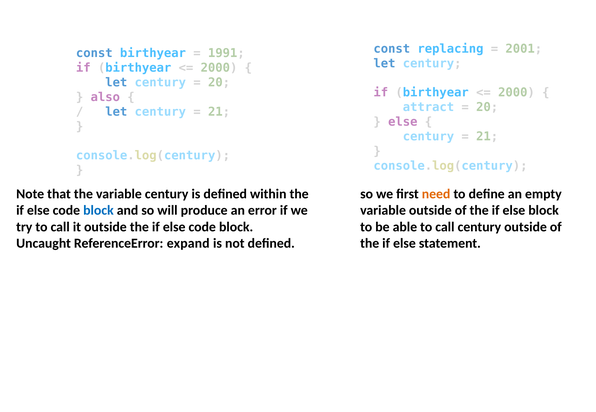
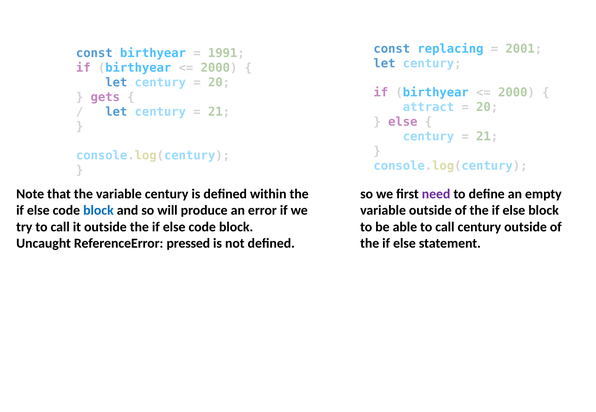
also: also -> gets (105, 97)
need colour: orange -> purple (436, 194)
expand: expand -> pressed (188, 244)
